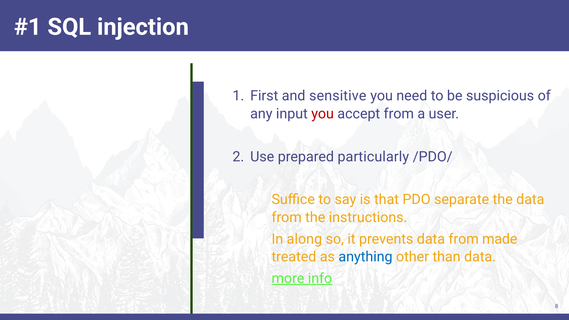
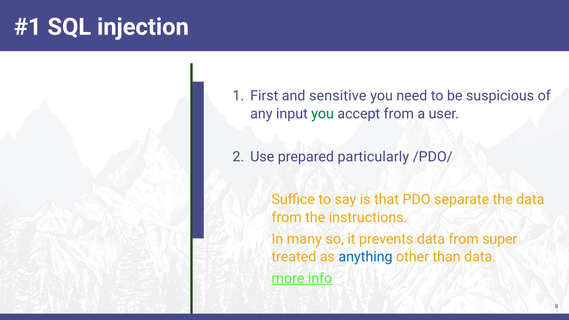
you colour: red -> green (323, 114)
along: along -> many (304, 239)
made: made -> super (500, 239)
